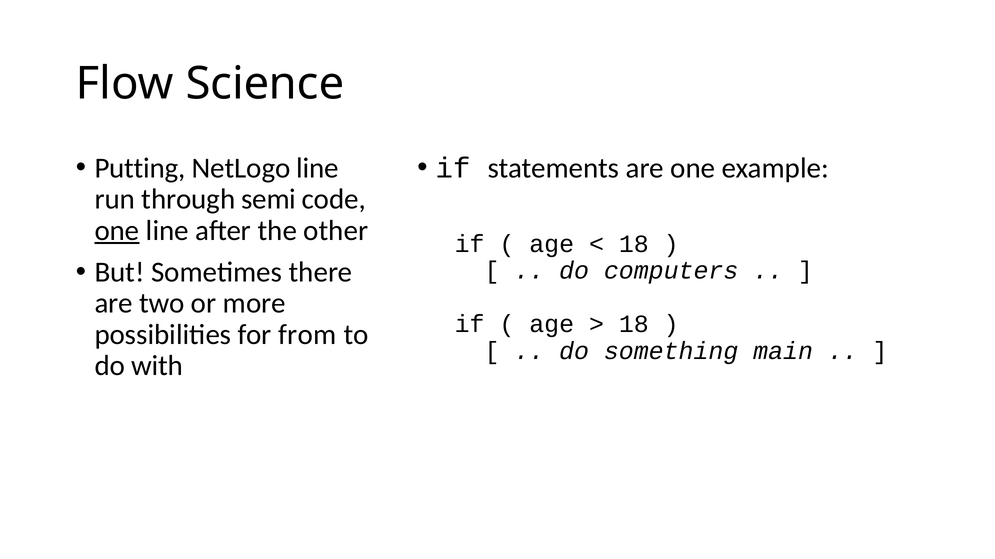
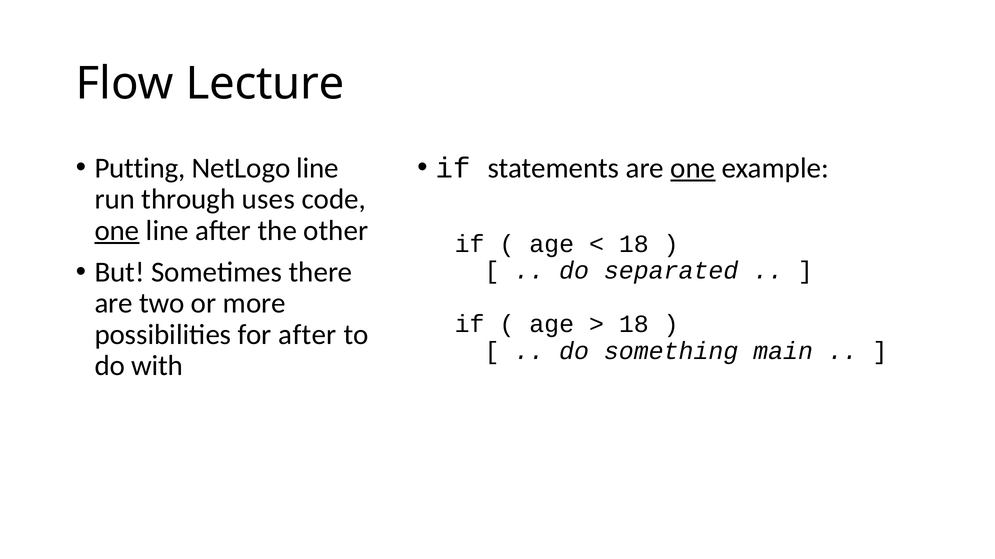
Science: Science -> Lecture (265, 84)
one underline: none -> present (693, 168)
semi: semi -> uses (268, 199)
computers: computers -> separated (671, 271)
for from: from -> after (307, 335)
